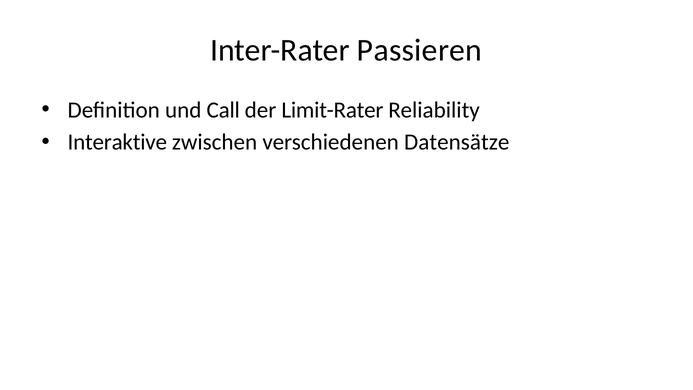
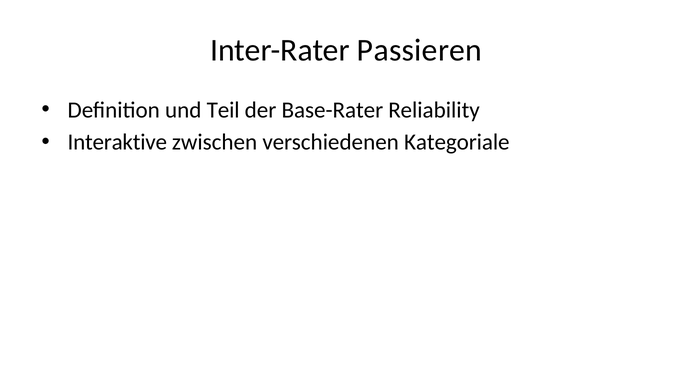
Call: Call -> Teil (223, 110)
Limit-Rater: Limit-Rater -> Base-Rater (332, 110)
Datensätze: Datensätze -> Kategoriale (457, 142)
